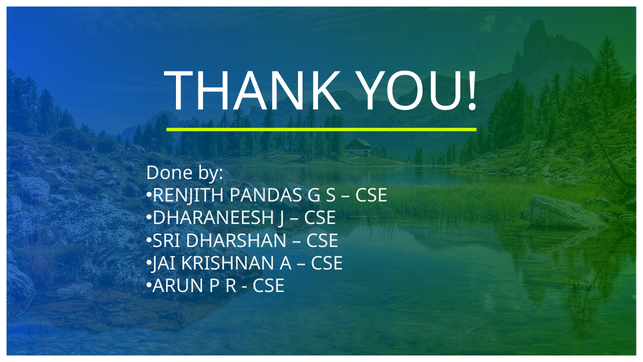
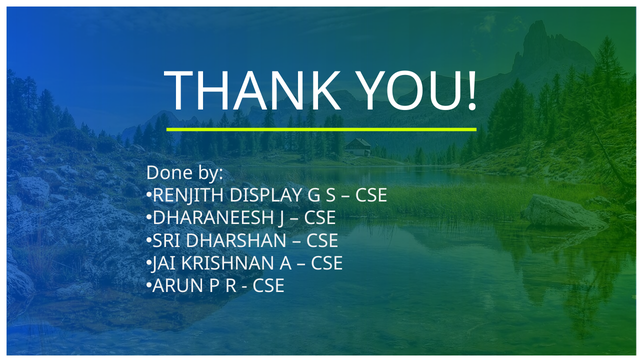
PANDAS: PANDAS -> DISPLAY (266, 196)
